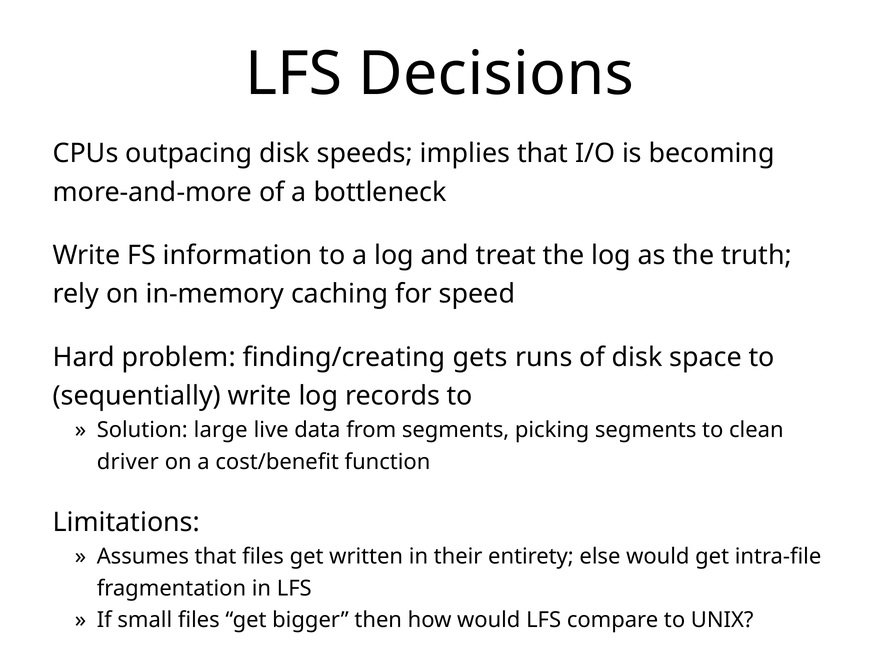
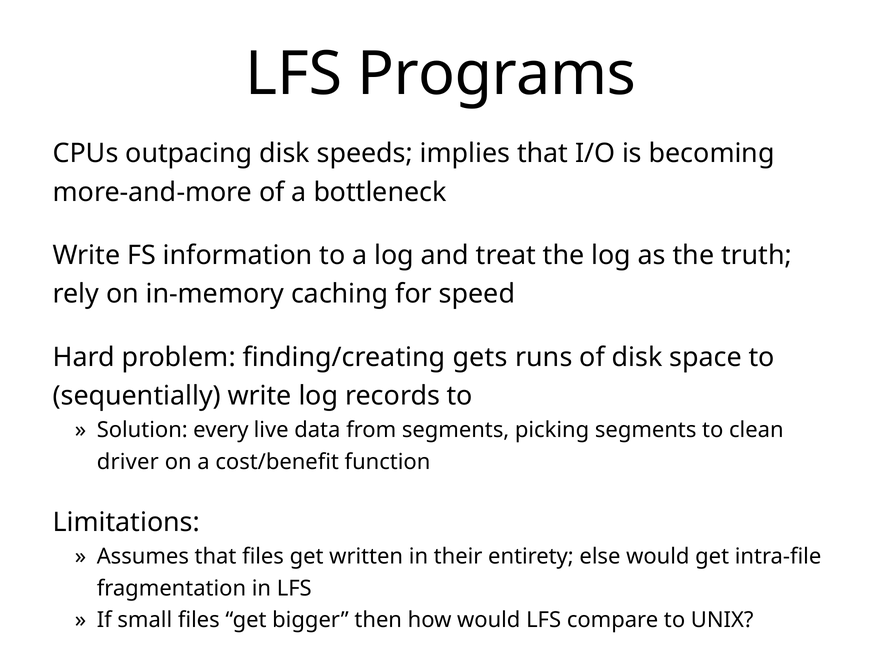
Decisions: Decisions -> Programs (497, 74)
large: large -> every (221, 430)
